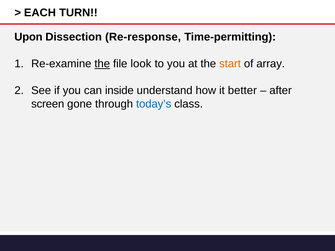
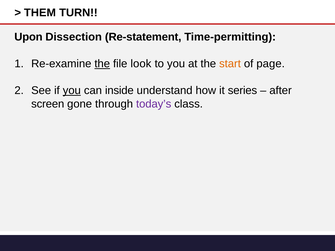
EACH: EACH -> THEM (40, 13)
Re-response: Re-response -> Re-statement (143, 37)
array: array -> page (271, 64)
you underline: none -> present (72, 91)
better: better -> series (242, 91)
today’s colour: blue -> purple (154, 104)
